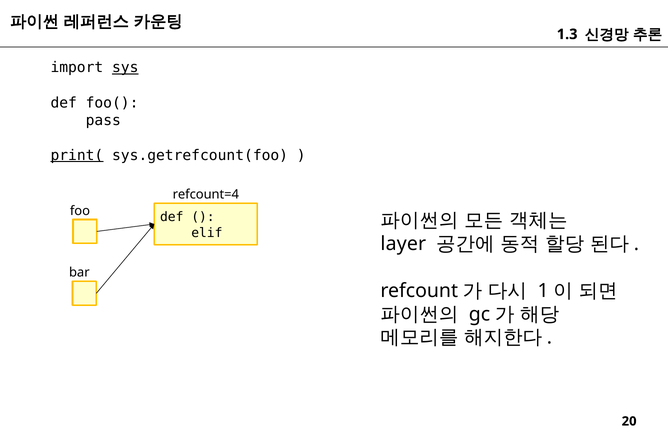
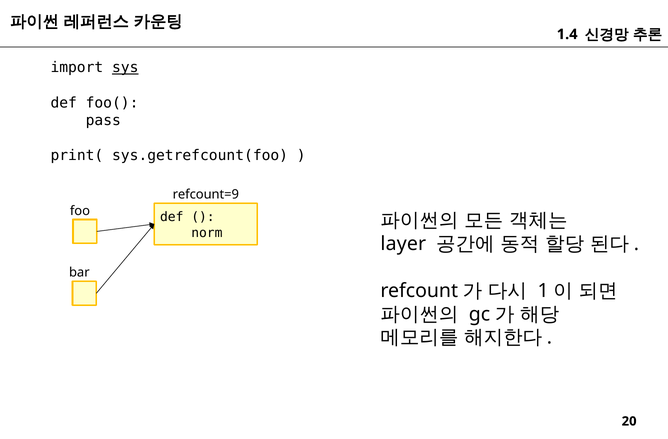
1.3: 1.3 -> 1.4 (567, 34)
print( underline: present -> none (77, 155)
refcount=4: refcount=4 -> refcount=9 (206, 194)
elif: elif -> norm (207, 233)
